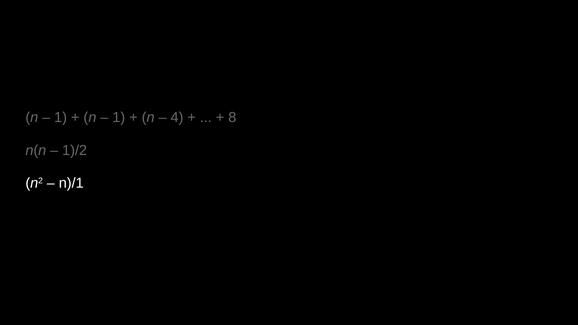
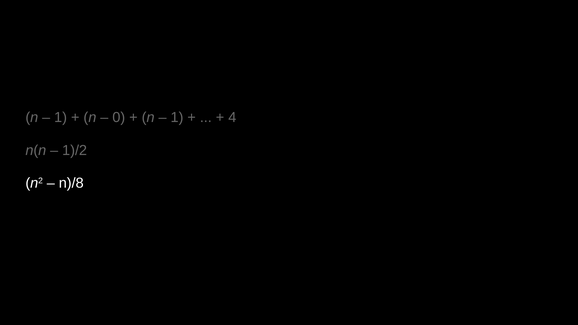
1: 1 -> 0 (119, 118)
4: 4 -> 1 (177, 118)
8: 8 -> 4 (232, 118)
n)/1: n)/1 -> n)/8 (71, 183)
